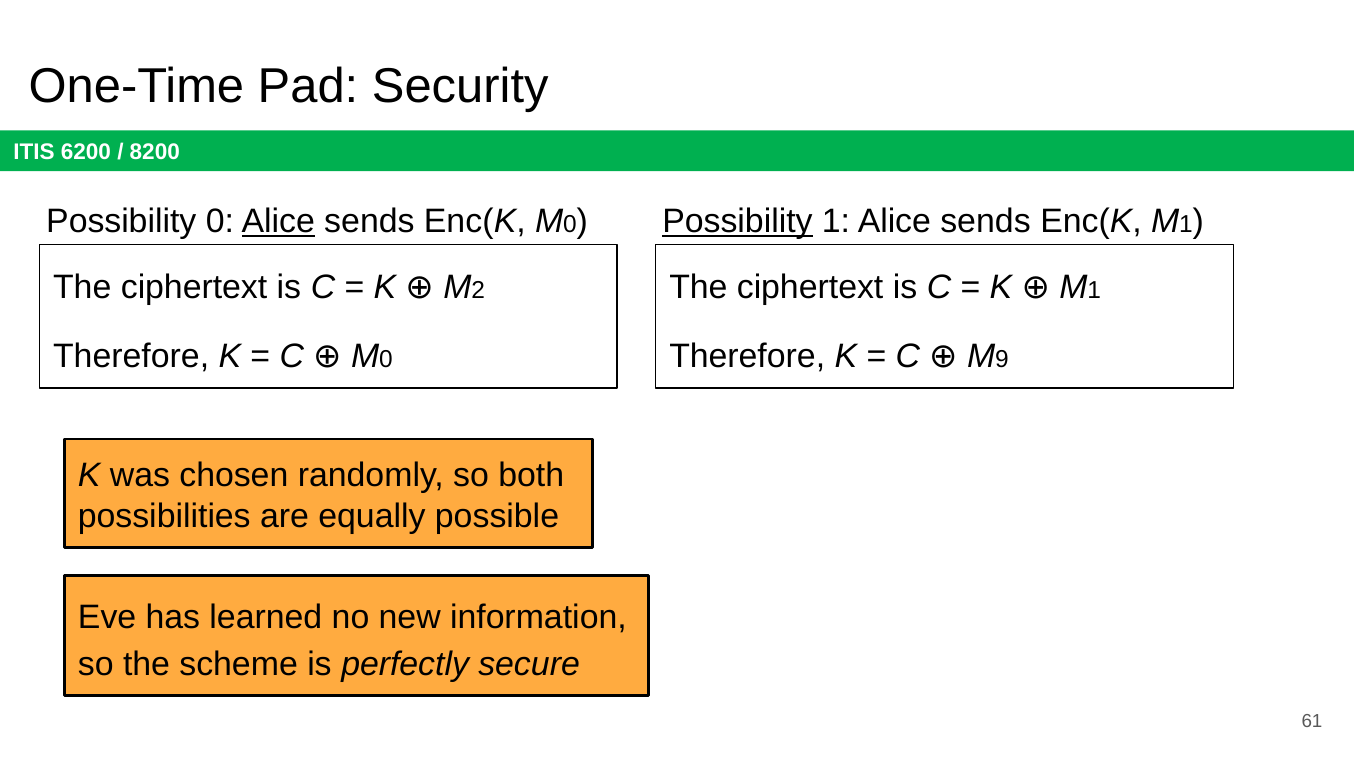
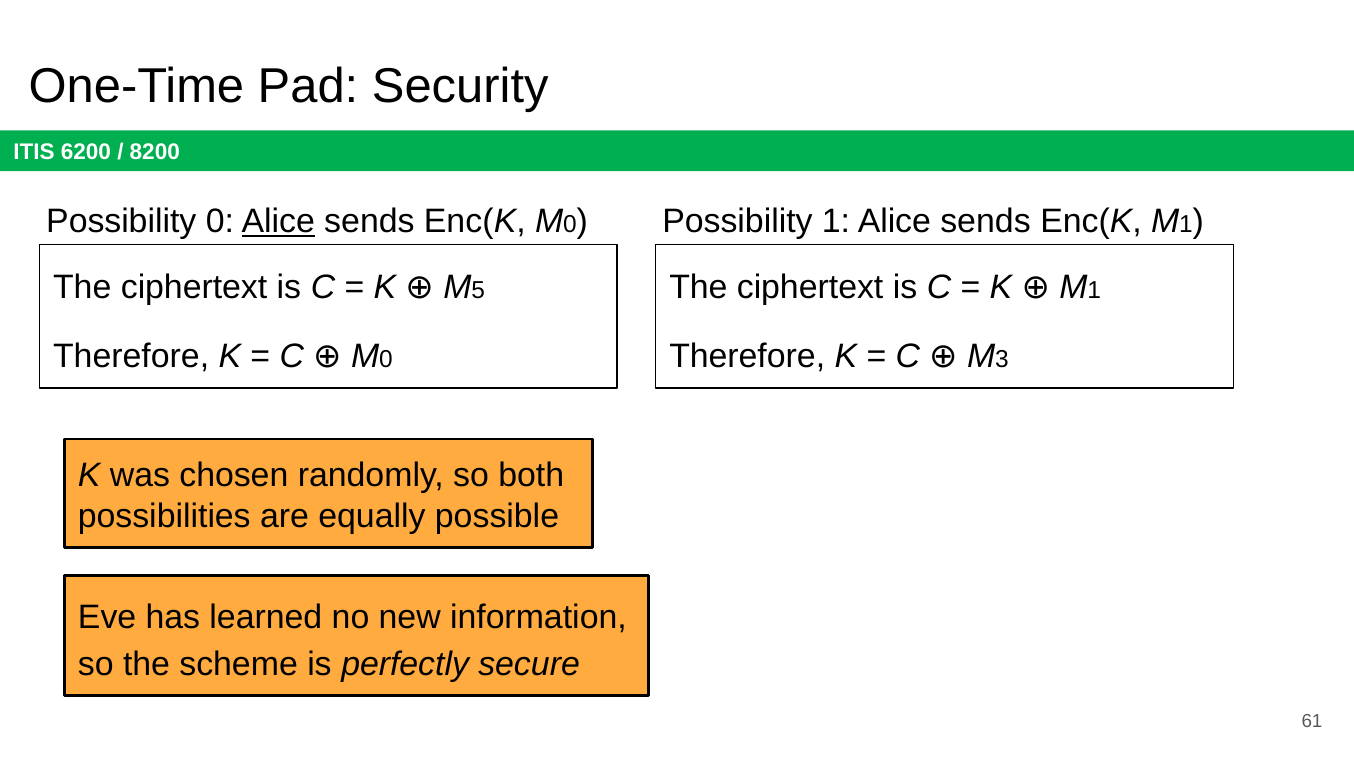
Possibility underline: present -> none (737, 222)
2: 2 -> 5 (478, 290)
9: 9 -> 3 (1002, 359)
